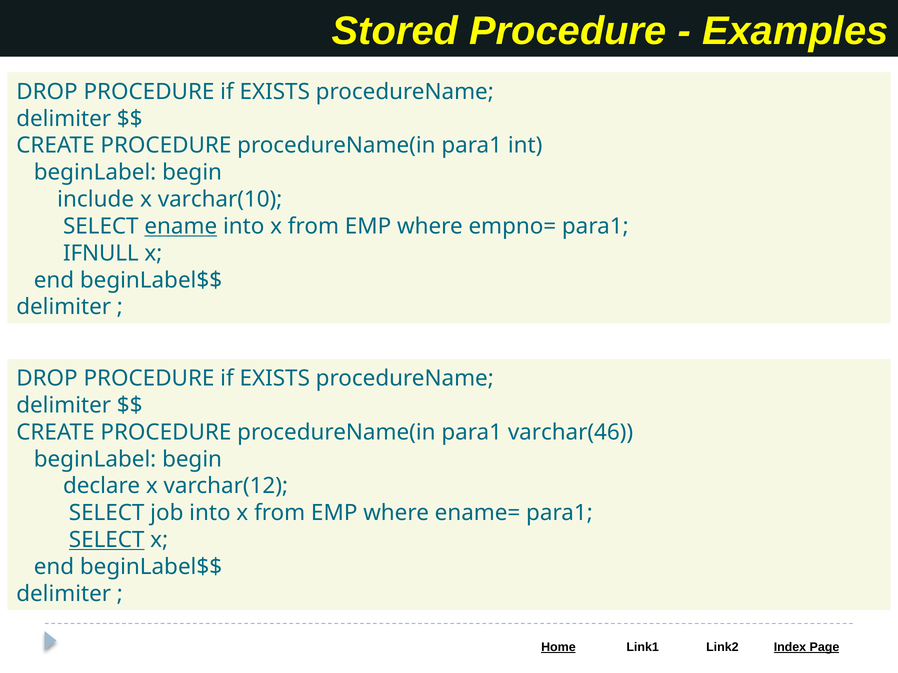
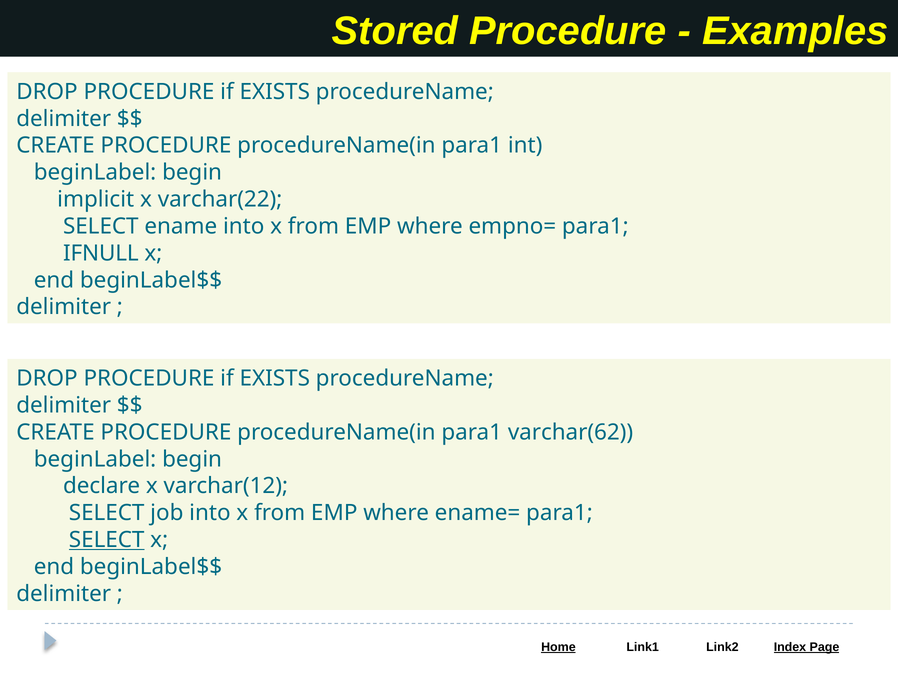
include: include -> implicit (96, 200)
varchar(10: varchar(10 -> varchar(22 (220, 200)
ename underline: present -> none (181, 226)
varchar(46: varchar(46 -> varchar(62 (570, 433)
